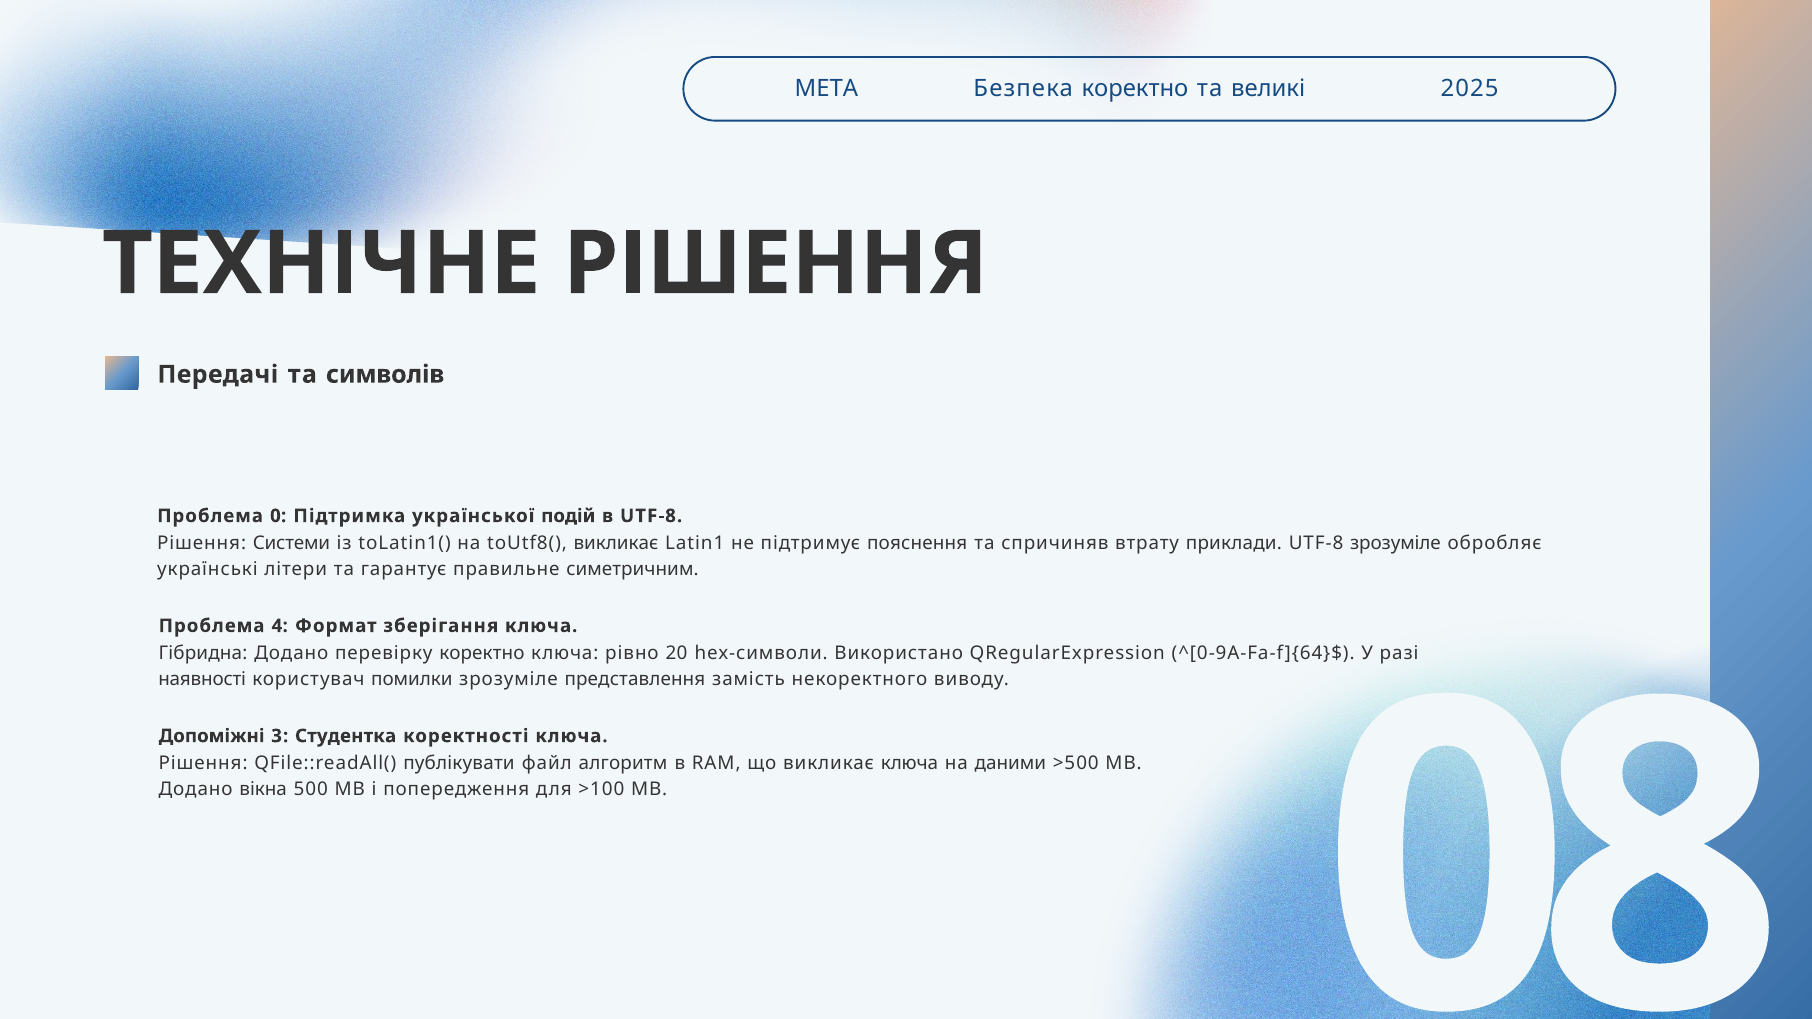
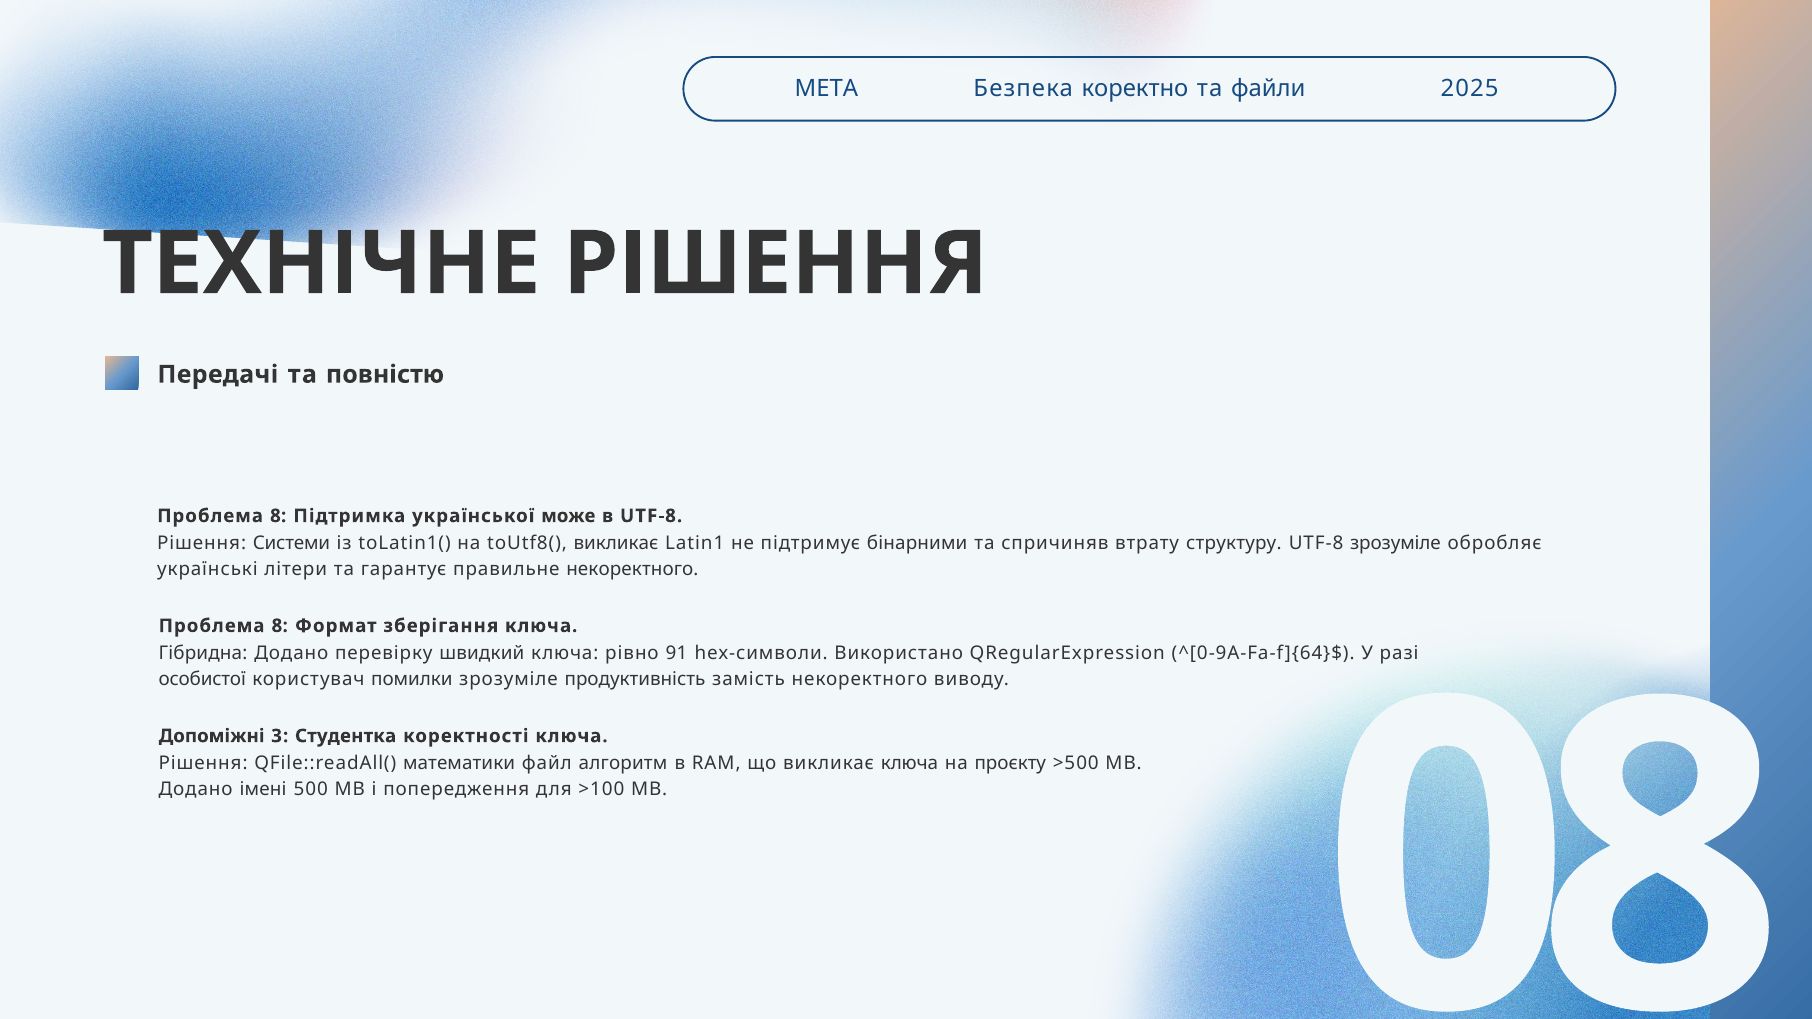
великі: великі -> файли (1268, 89)
символів: символів -> повністю (385, 375)
0: 0 -> 8 (278, 516)
подій: подій -> може (568, 516)
пояснення: пояснення -> бінарними (917, 543)
приклади: приклади -> структуру (1234, 543)
правильне симетричним: симетричним -> некоректного (632, 570)
4: 4 -> 8 (280, 626)
перевірку коректно: коректно -> швидкий (482, 653)
20: 20 -> 91 (677, 653)
наявності: наявності -> особистої (202, 680)
представлення: представлення -> продуктивність (635, 680)
публікувати: публікувати -> математики (459, 763)
даними: даними -> проєкту (1010, 763)
вікна: вікна -> імені (263, 790)
